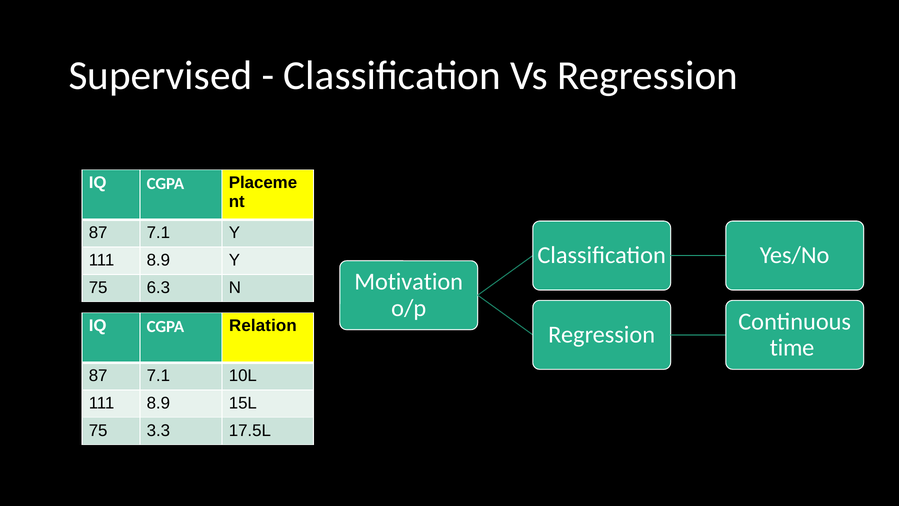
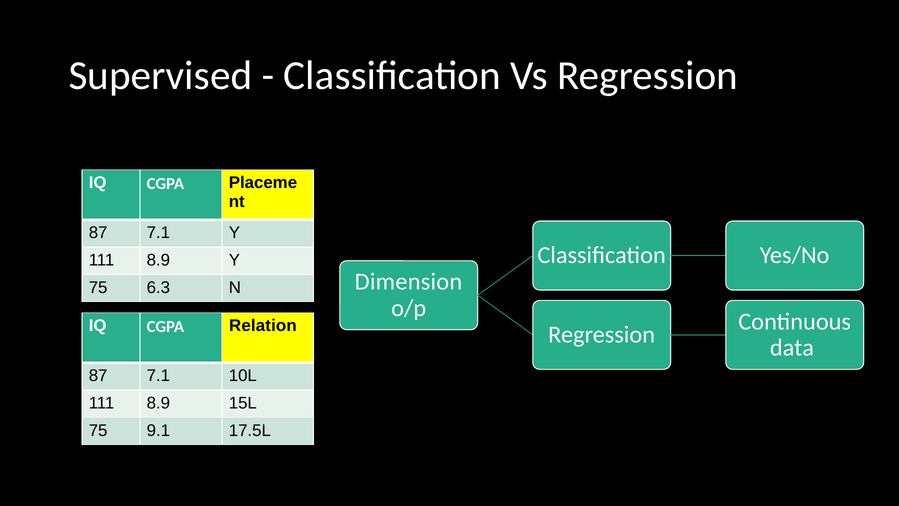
Motivation: Motivation -> Dimension (408, 282)
time: time -> data (792, 348)
3.3: 3.3 -> 9.1 (158, 430)
